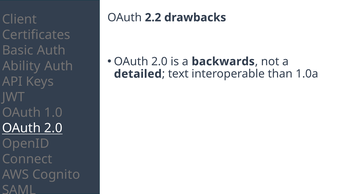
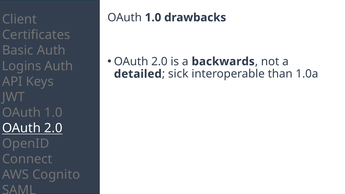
2.2: 2.2 -> 1.0 (153, 18)
Ability: Ability -> Logins (22, 66)
text: text -> sick (178, 74)
